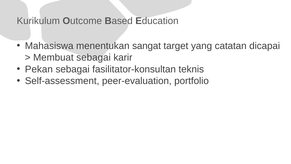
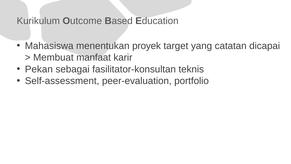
sangat: sangat -> proyek (147, 46)
Membuat sebagai: sebagai -> manfaat (94, 57)
